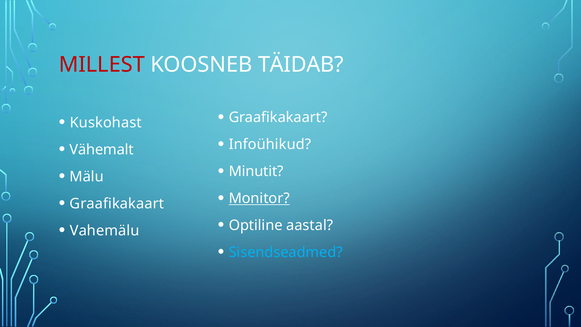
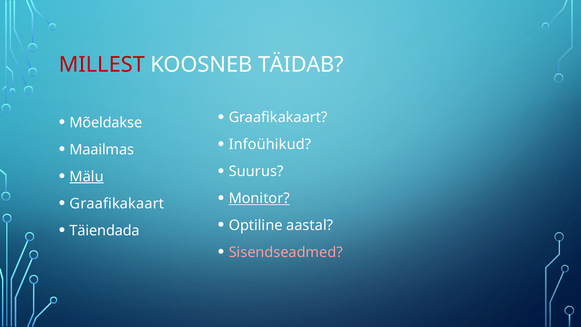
Kuskohast: Kuskohast -> Mõeldakse (106, 123)
Vähemalt: Vähemalt -> Maailmas (102, 150)
Minutit: Minutit -> Suurus (256, 171)
Mälu underline: none -> present (87, 177)
Vahemälu: Vahemälu -> Täiendada (105, 230)
Sisendseadmed colour: light blue -> pink (286, 252)
